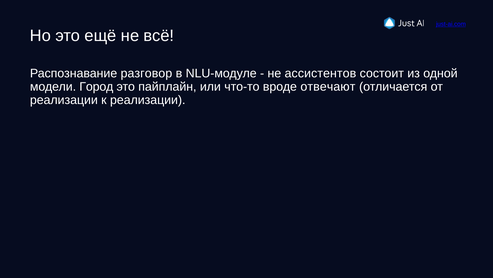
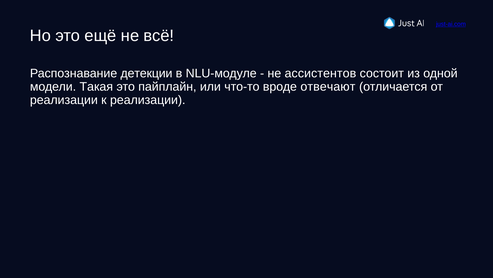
разговор: разговор -> детекции (147, 73)
Город: Город -> Такая (96, 86)
